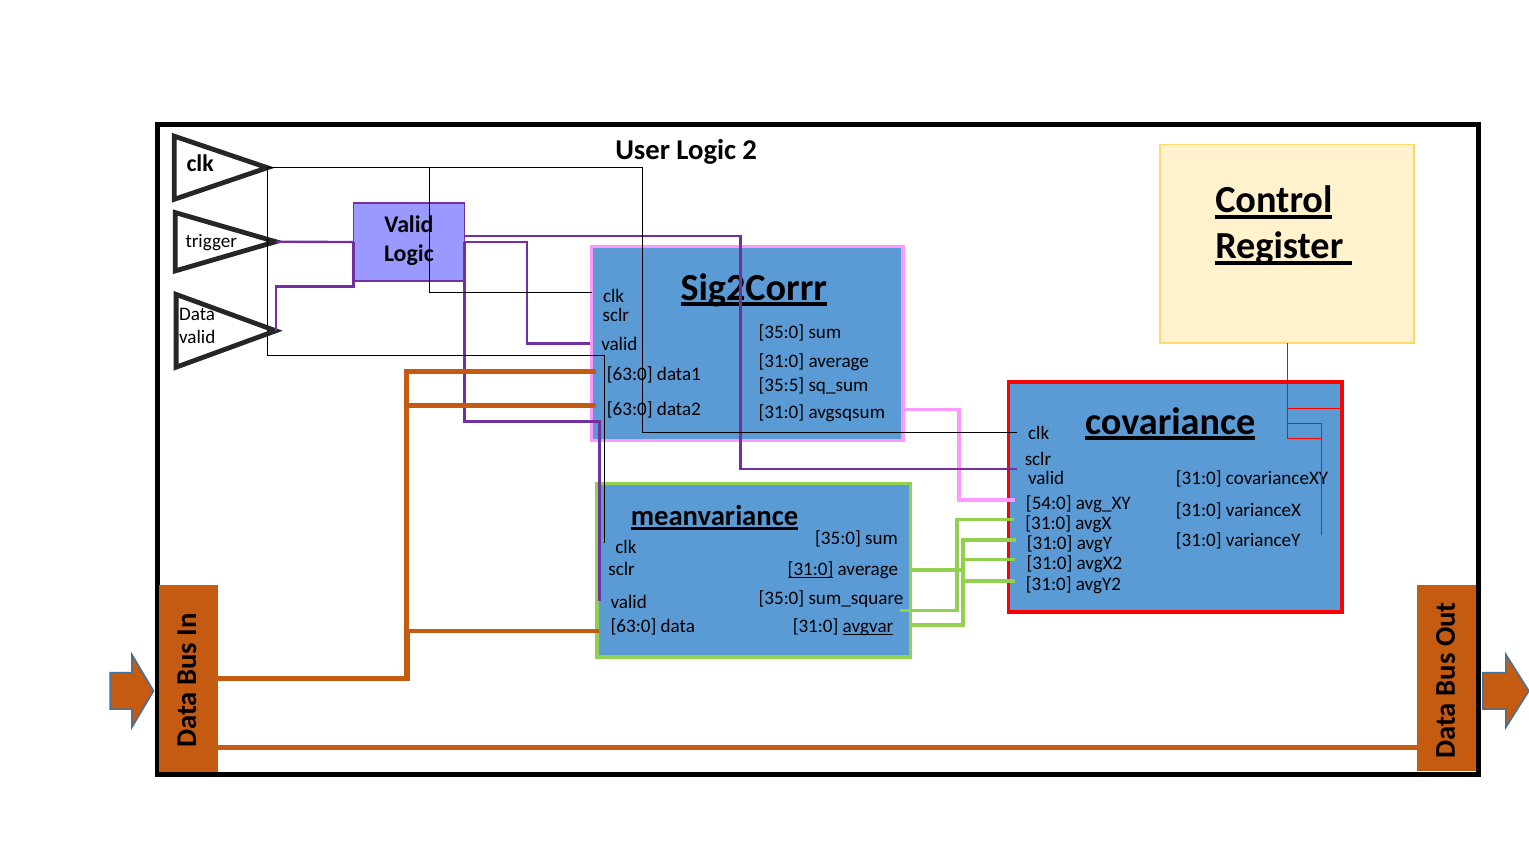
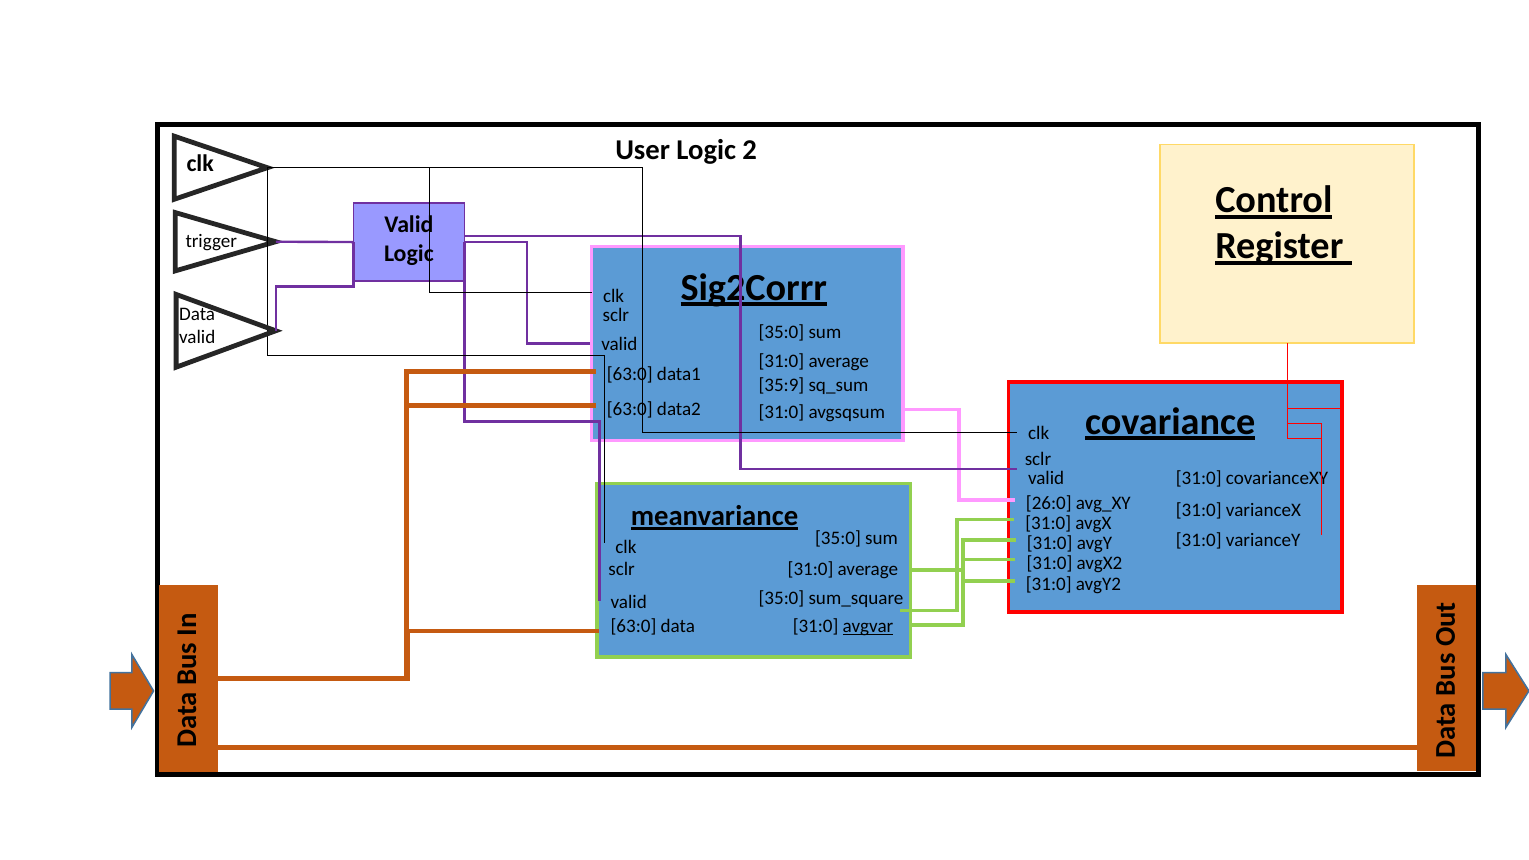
35:5: 35:5 -> 35:9 (781, 386)
54:0: 54:0 -> 26:0 (1049, 504)
31:0 underline: present -> none (811, 570)
